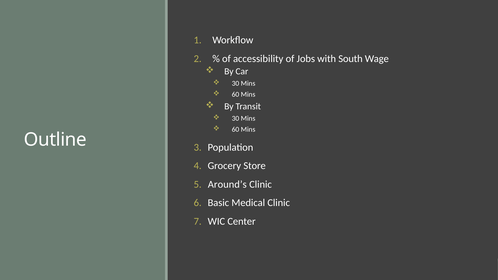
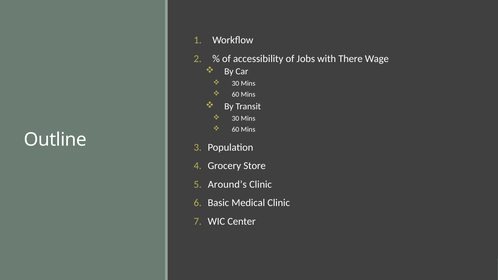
South: South -> There (351, 59)
